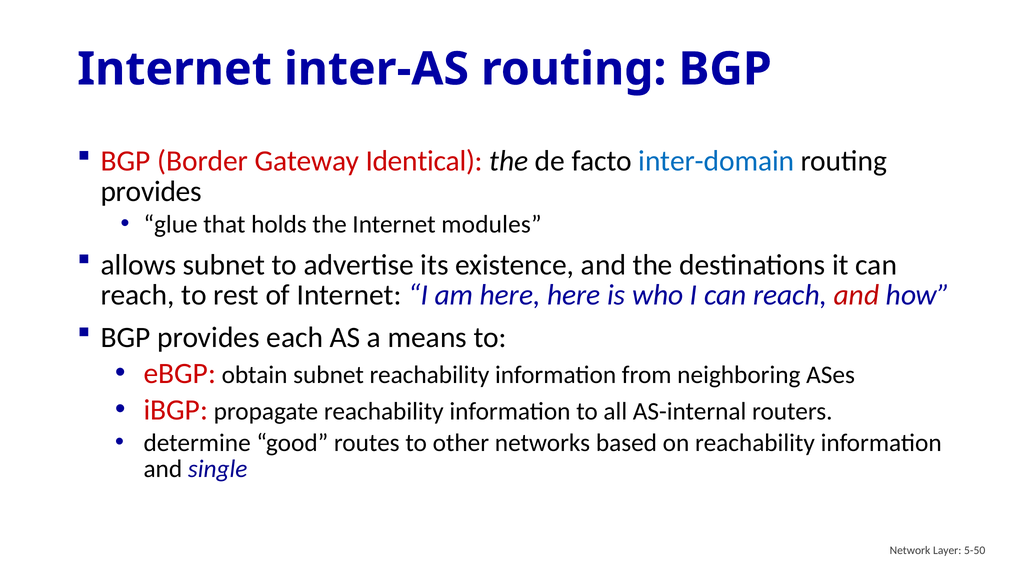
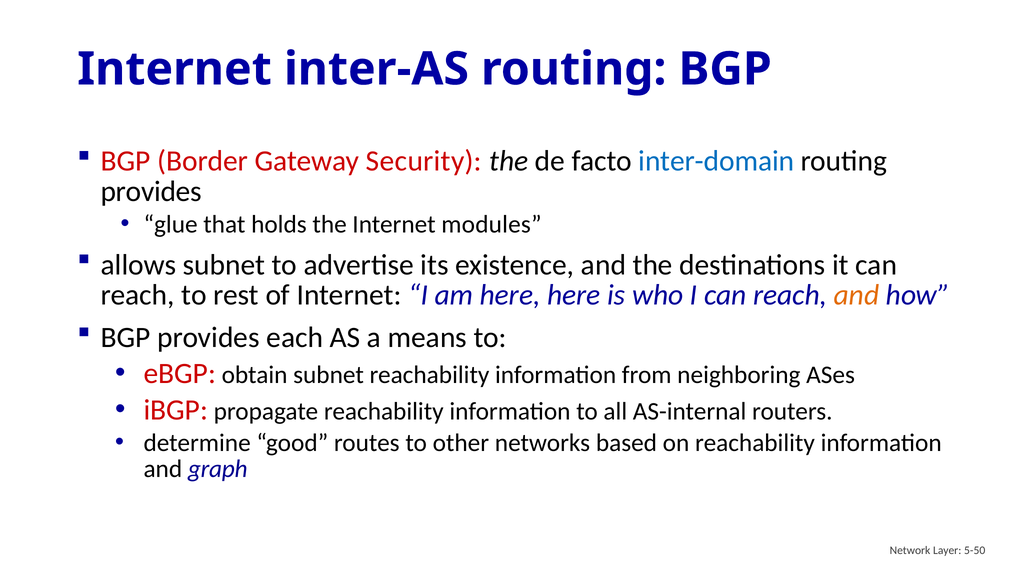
Identical: Identical -> Security (424, 161)
and colour: red -> orange (857, 295)
single: single -> graph (218, 469)
